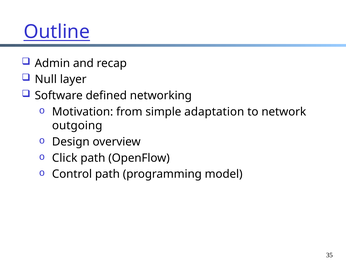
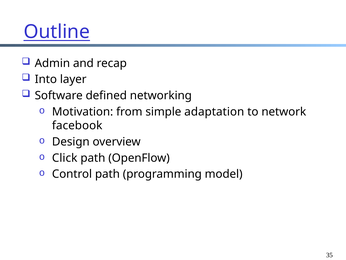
Null: Null -> Into (46, 79)
outgoing: outgoing -> facebook (77, 125)
